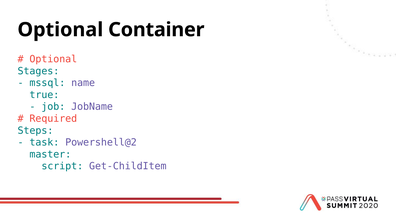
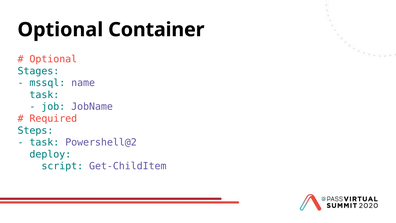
true: true -> task (44, 95)
master: master -> deploy (50, 154)
